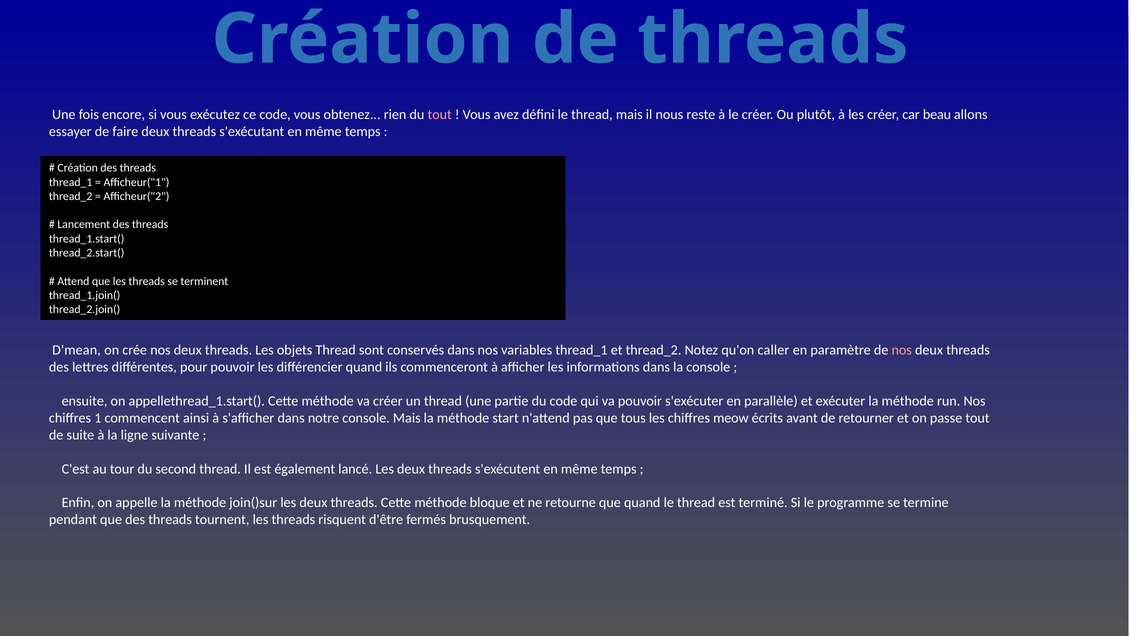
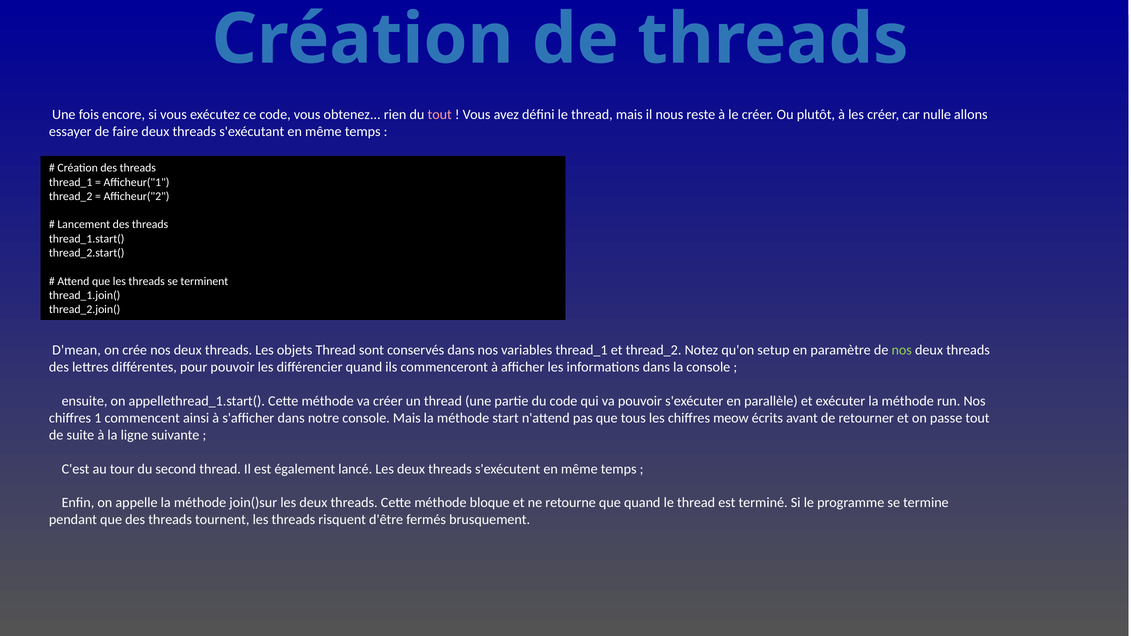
beau: beau -> nulle (937, 115)
caller: caller -> setup (773, 350)
nos colour: pink -> light green (902, 350)
